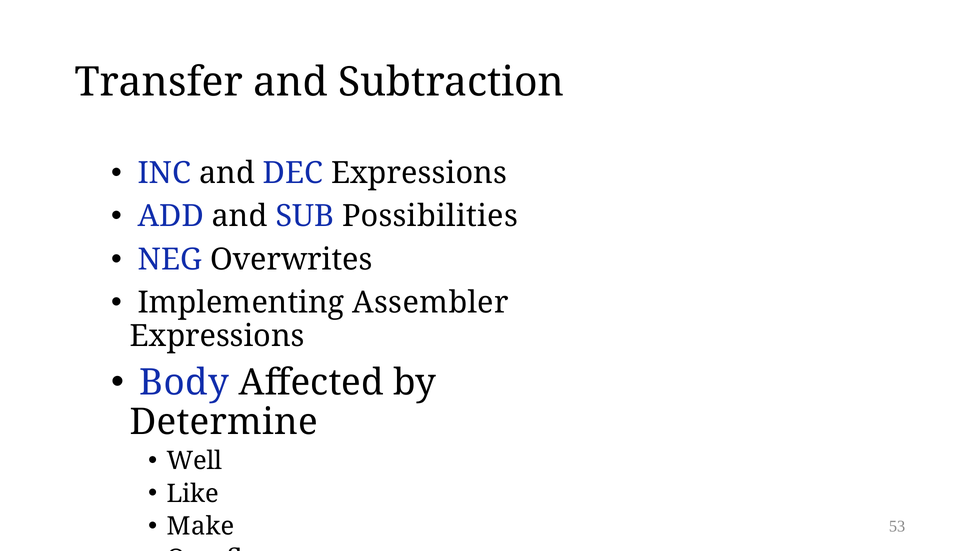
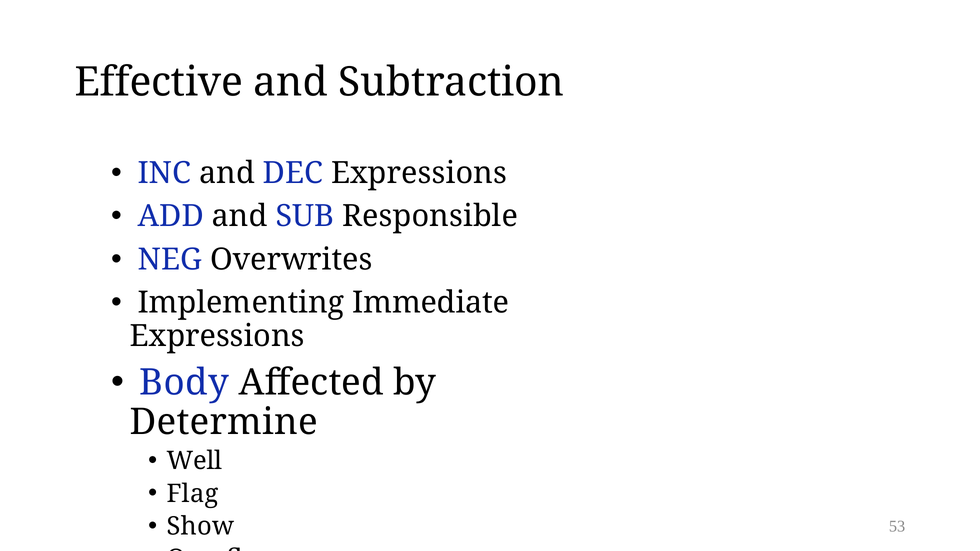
Transfer: Transfer -> Effective (159, 82)
Possibilities: Possibilities -> Responsible (430, 216)
Assembler: Assembler -> Immediate (431, 303)
Like: Like -> Flag (193, 494)
Make: Make -> Show (201, 526)
